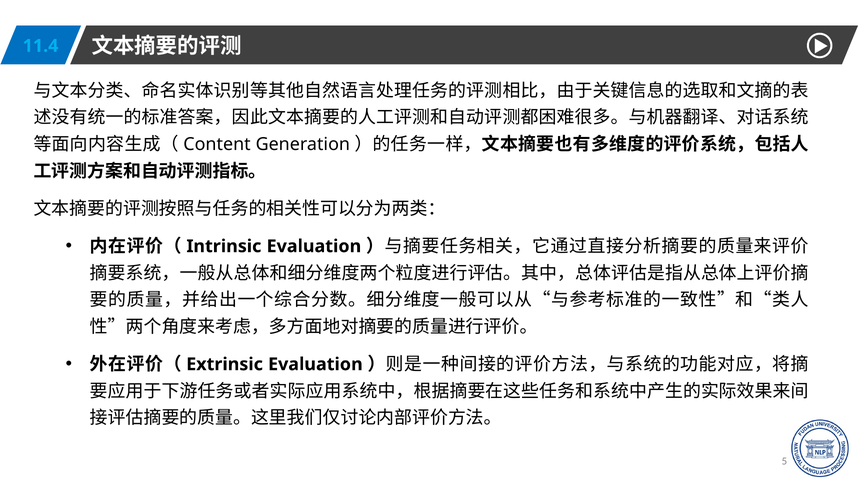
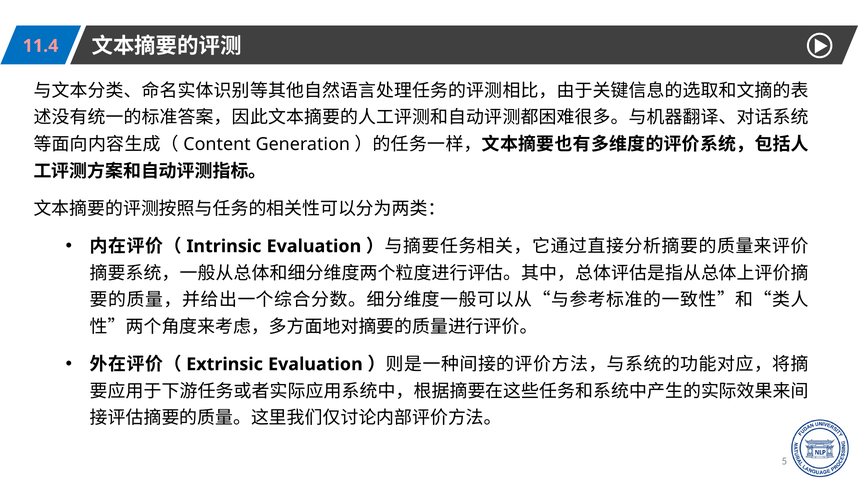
11.4 colour: light blue -> pink (41, 46)
